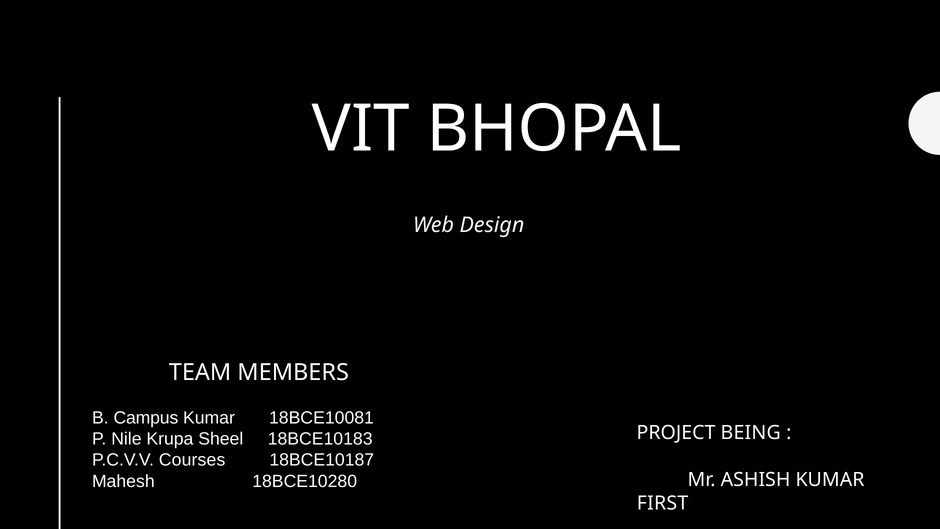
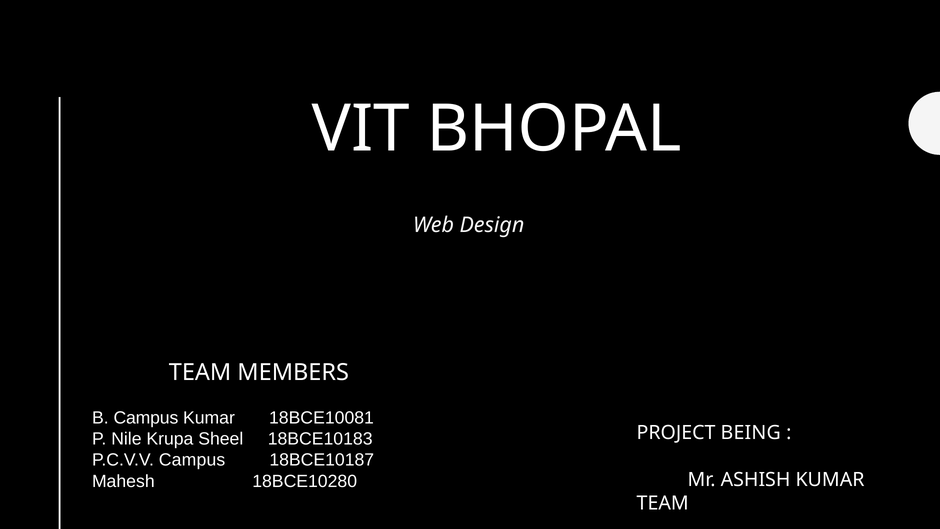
P.C.V.V Courses: Courses -> Campus (192, 460)
FIRST: FIRST -> TEAM (663, 503)
